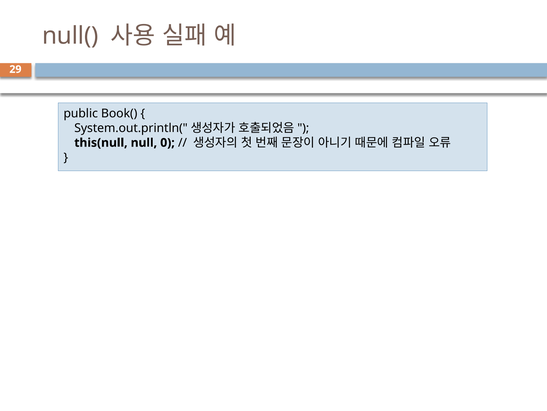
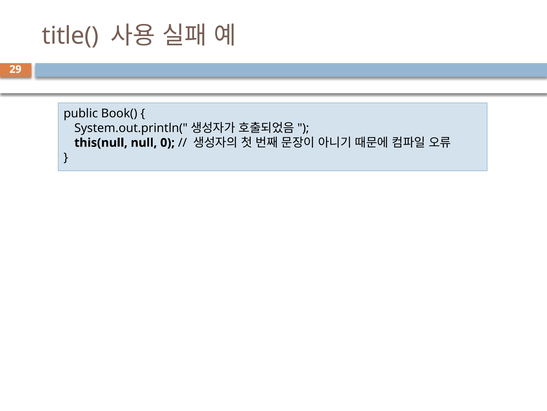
null(: null( -> title( (70, 36)
